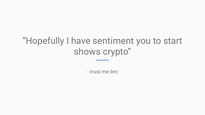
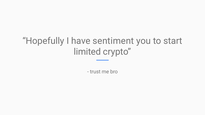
shows: shows -> limited (87, 52)
